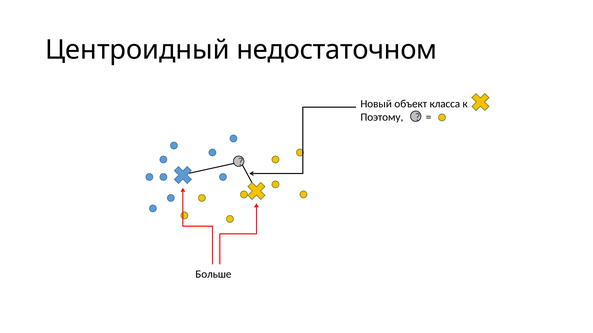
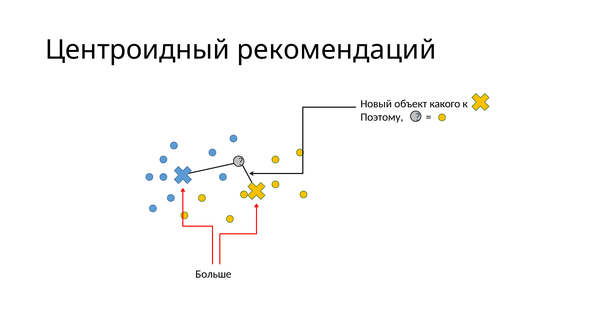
недостаточном: недостаточном -> рекомендаций (337, 50)
класса: класса -> какого (445, 104)
